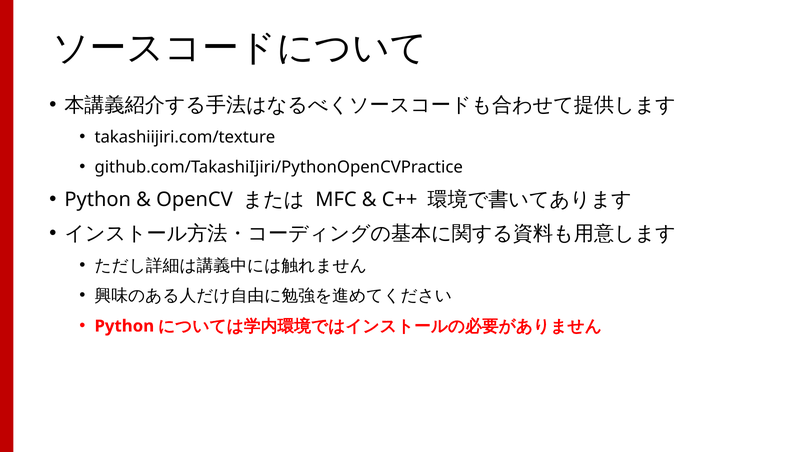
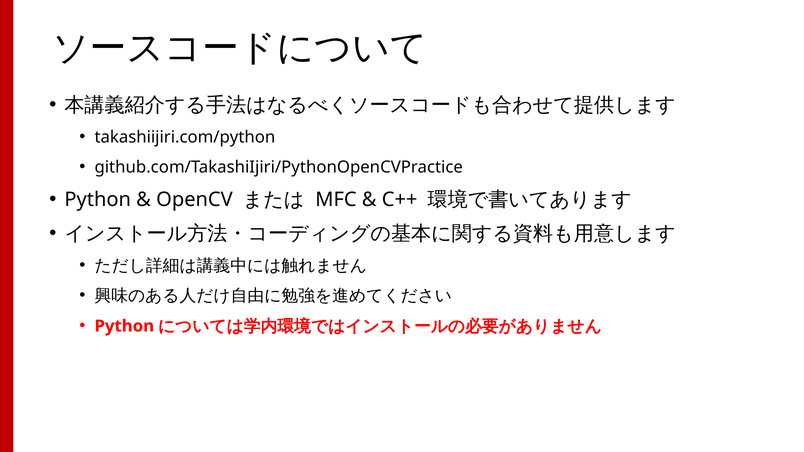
takashiijiri.com/texture: takashiijiri.com/texture -> takashiijiri.com/python (185, 137)
